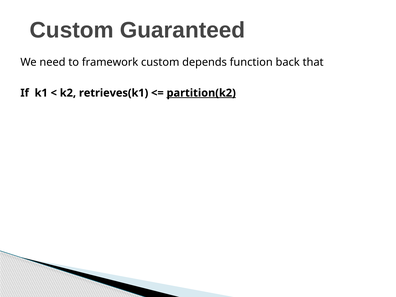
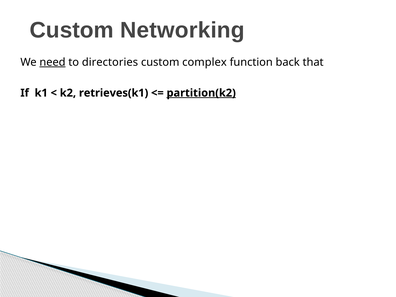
Guaranteed: Guaranteed -> Networking (182, 30)
need underline: none -> present (52, 62)
framework: framework -> directories (110, 62)
depends: depends -> complex (204, 62)
